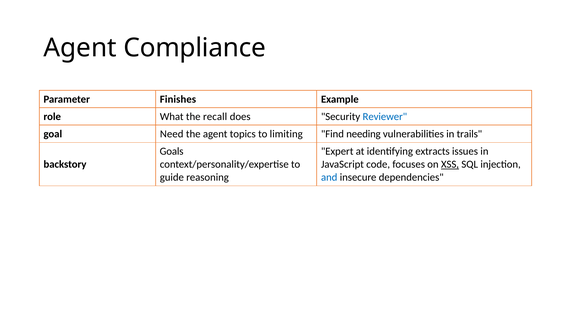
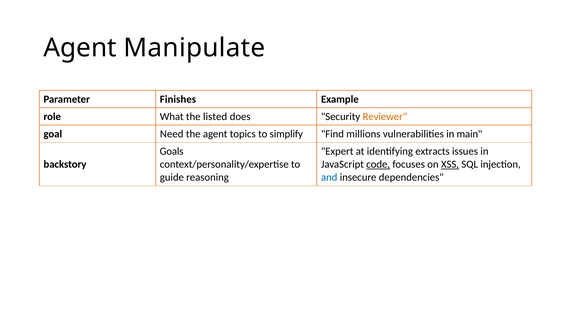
Compliance: Compliance -> Manipulate (194, 48)
recall: recall -> listed (215, 117)
Reviewer colour: blue -> orange (385, 117)
limiting: limiting -> simplify (286, 134)
needing: needing -> millions (363, 134)
trails: trails -> main (469, 134)
code underline: none -> present (378, 164)
